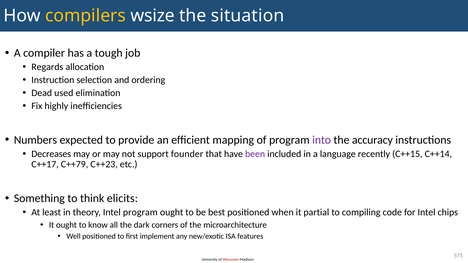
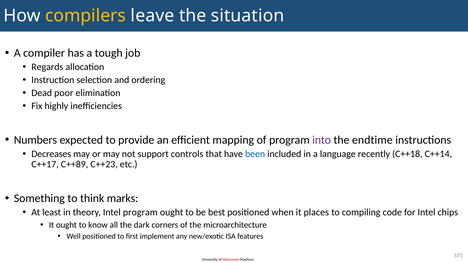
wsize: wsize -> leave (153, 16)
used: used -> poor (64, 93)
accuracy: accuracy -> endtime (372, 140)
founder: founder -> controls (187, 154)
been colour: purple -> blue (255, 154)
C++15: C++15 -> C++18 (407, 154)
C++79: C++79 -> C++89 (75, 165)
elicits: elicits -> marks (123, 199)
partial: partial -> places (316, 213)
